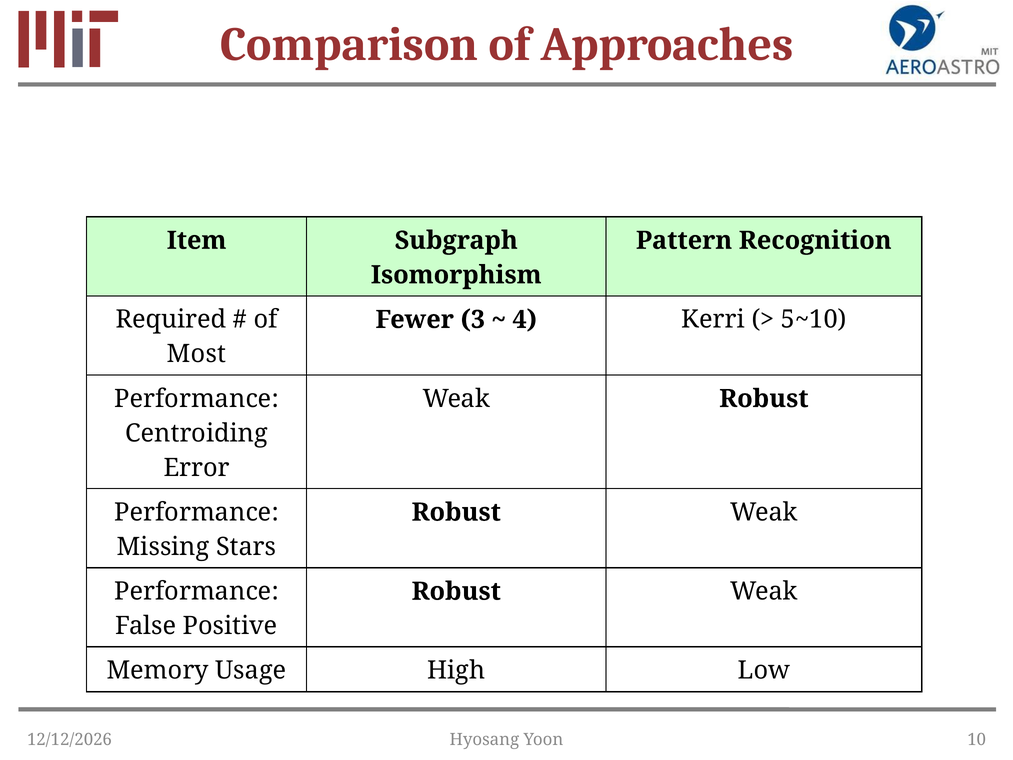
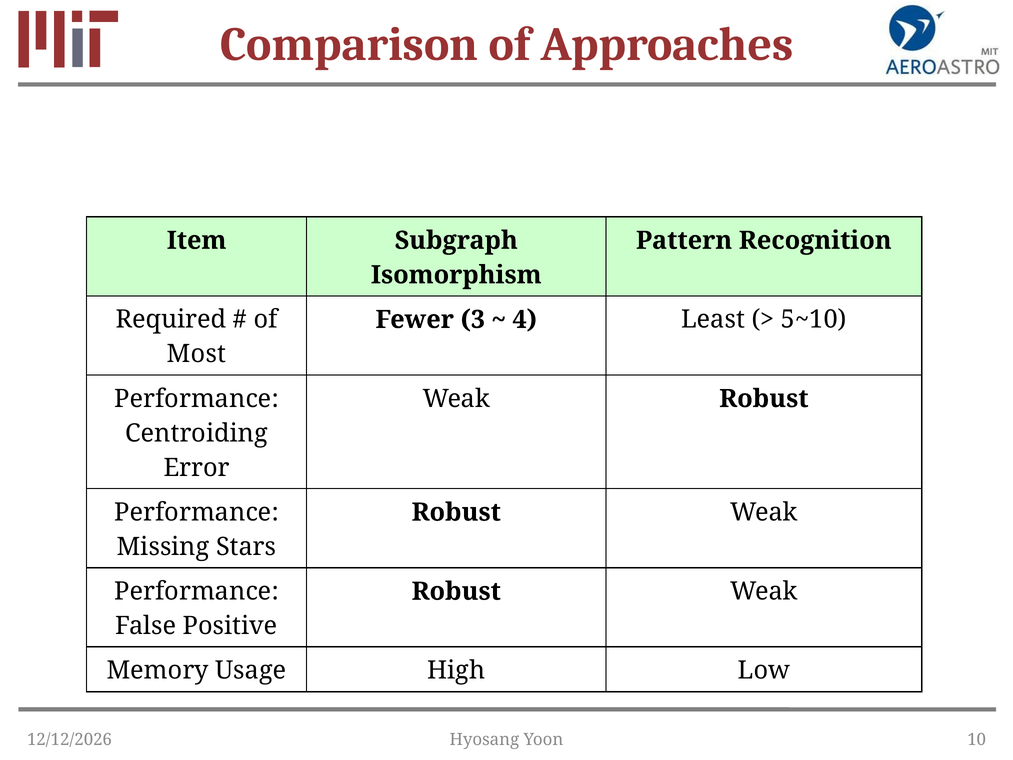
Kerri: Kerri -> Least (713, 320)
